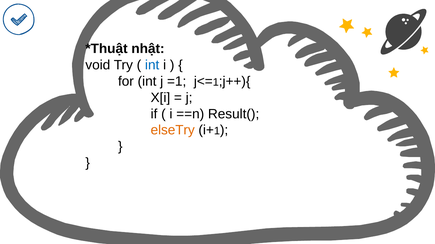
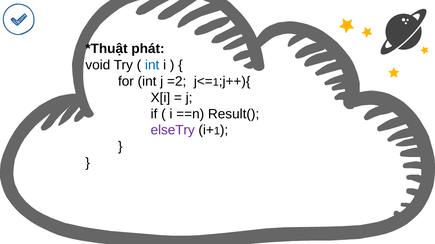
nhật: nhật -> phát (148, 49)
=1: =1 -> =2 (177, 82)
elseTry colour: orange -> purple (173, 130)
